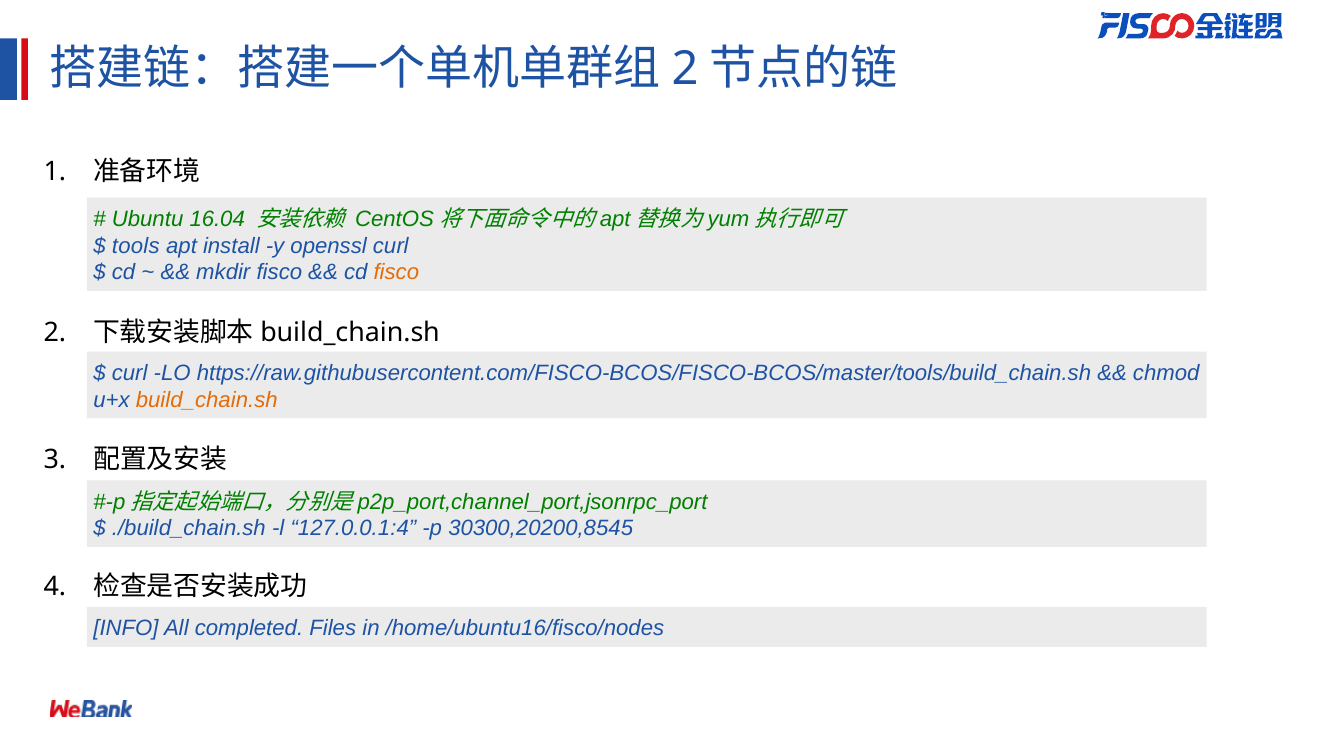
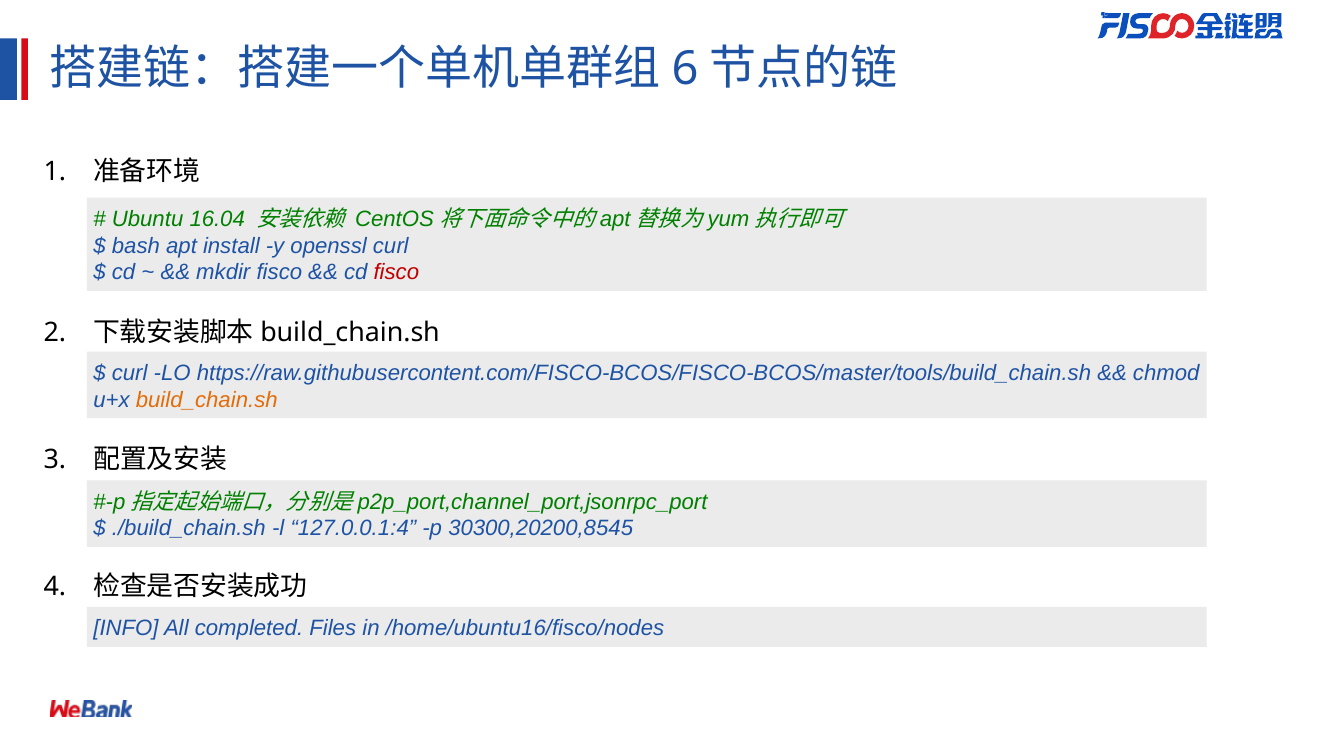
2: 2 -> 6 (685, 69)
tools: tools -> bash (136, 246)
fisco colour: orange -> red (396, 272)
